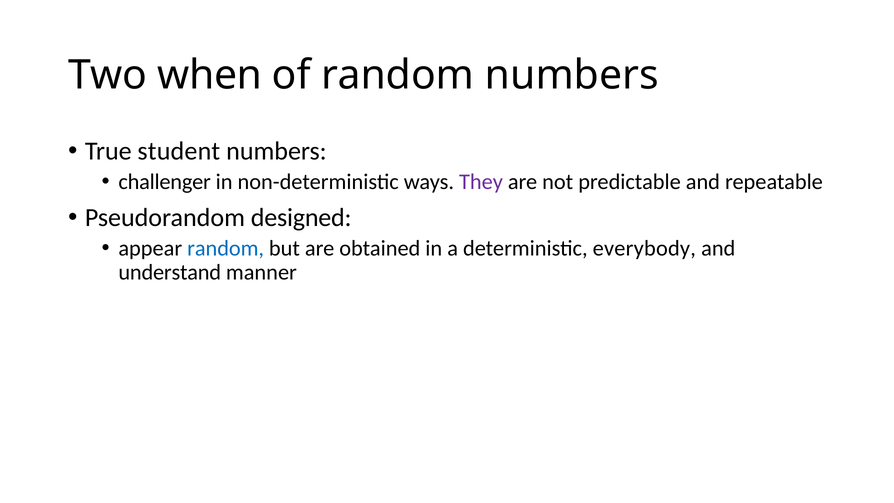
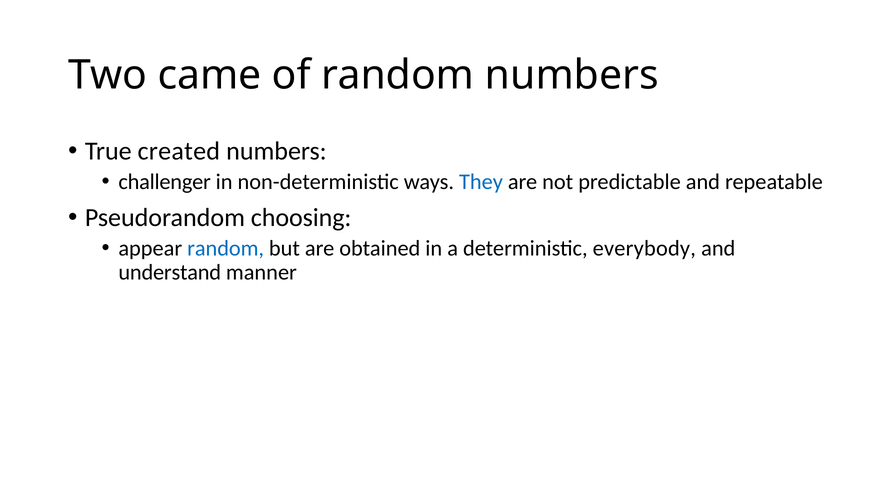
when: when -> came (210, 75)
student: student -> created (179, 151)
They colour: purple -> blue (481, 182)
designed: designed -> choosing (301, 217)
